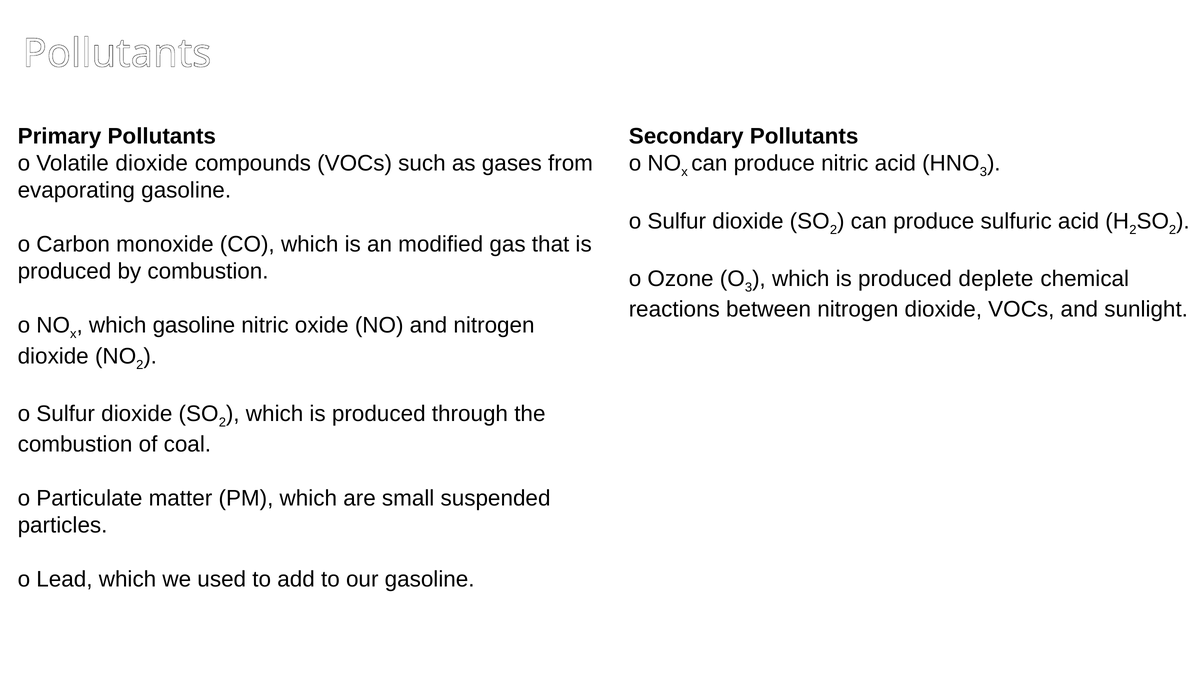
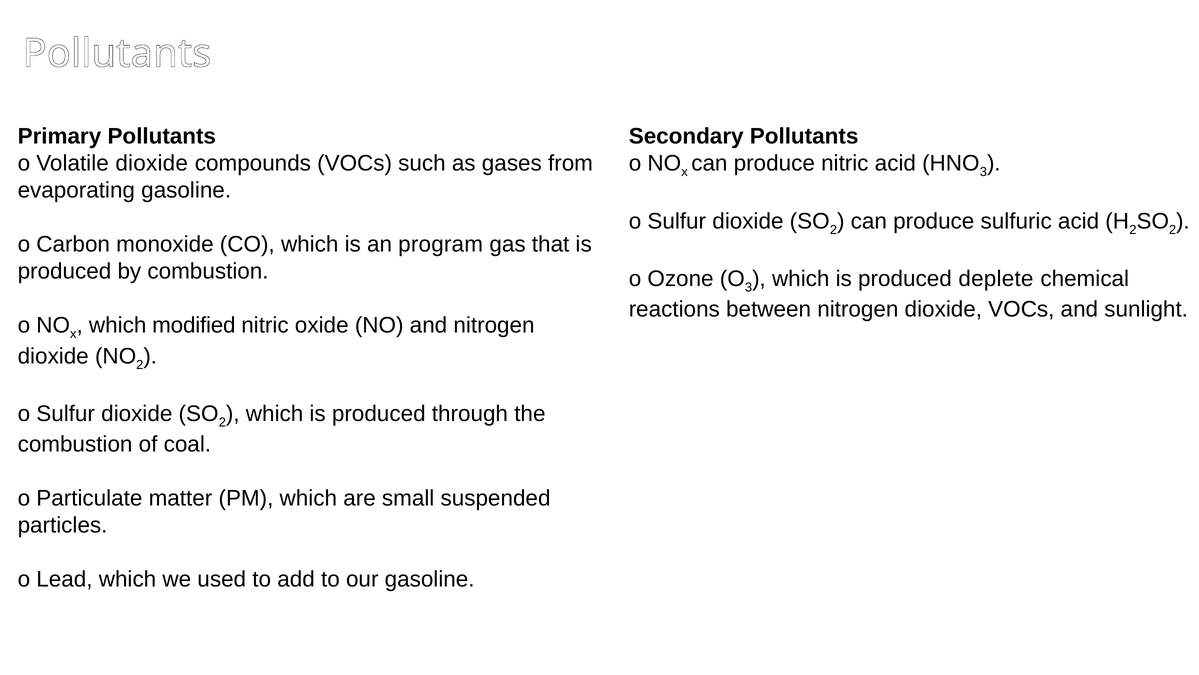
modified: modified -> program (441, 244)
which gasoline: gasoline -> modified (194, 325)
